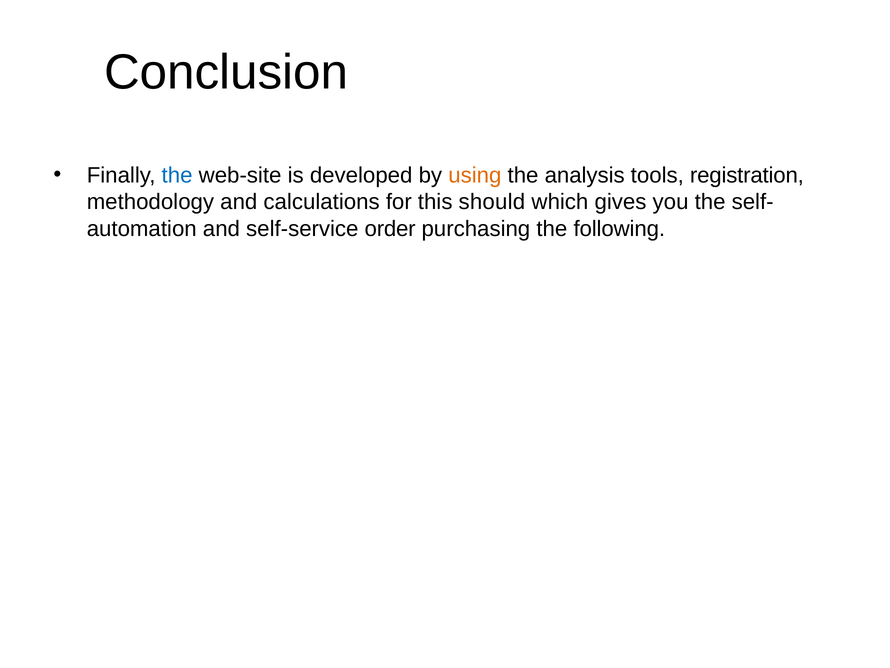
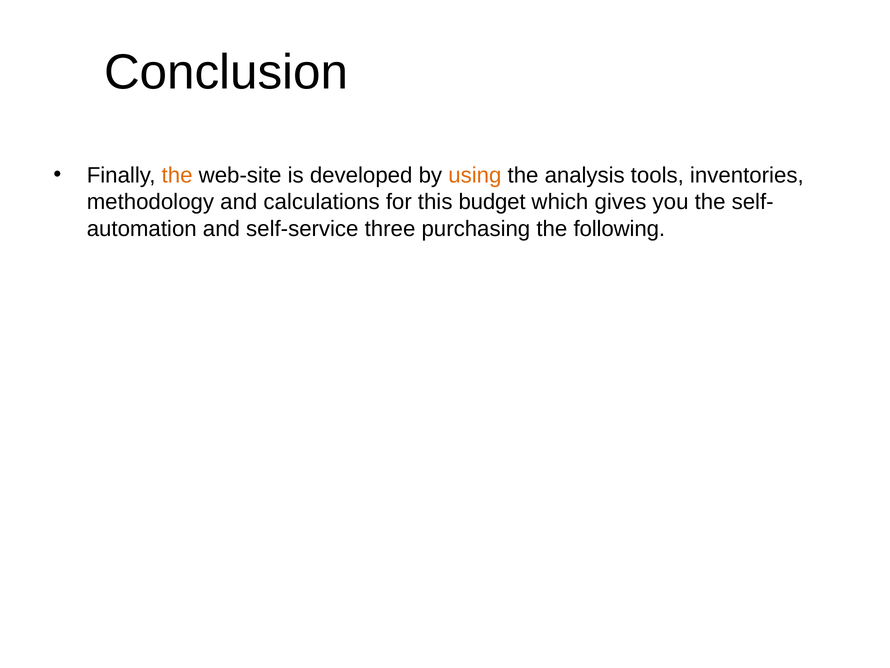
the colour: blue -> orange (177, 175)
registration: registration -> inventories (747, 175)
should: should -> budget (492, 202)
order: order -> three (390, 229)
